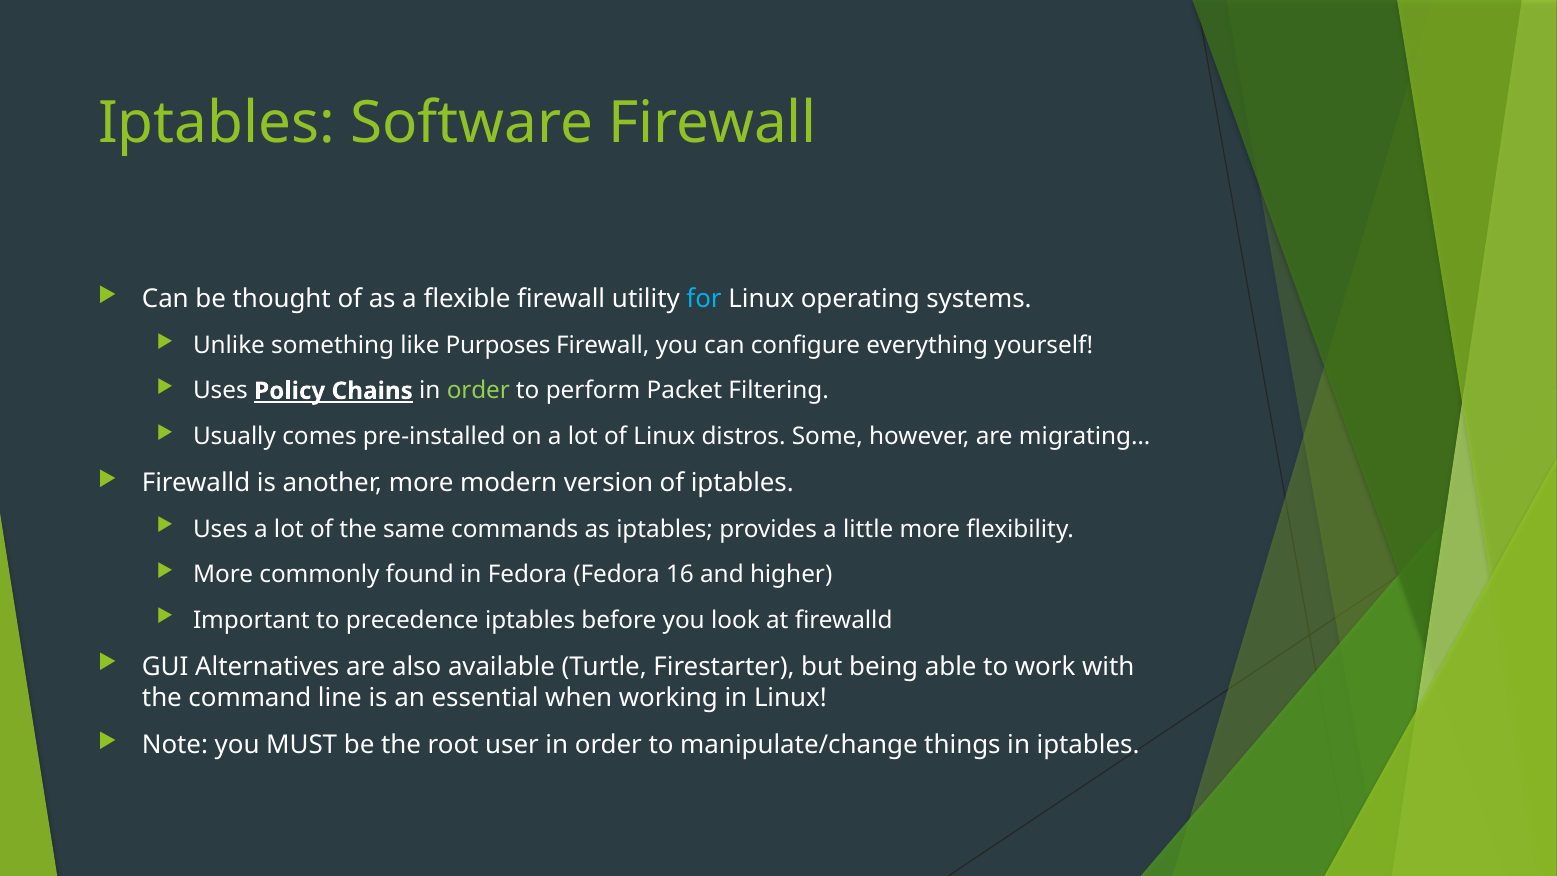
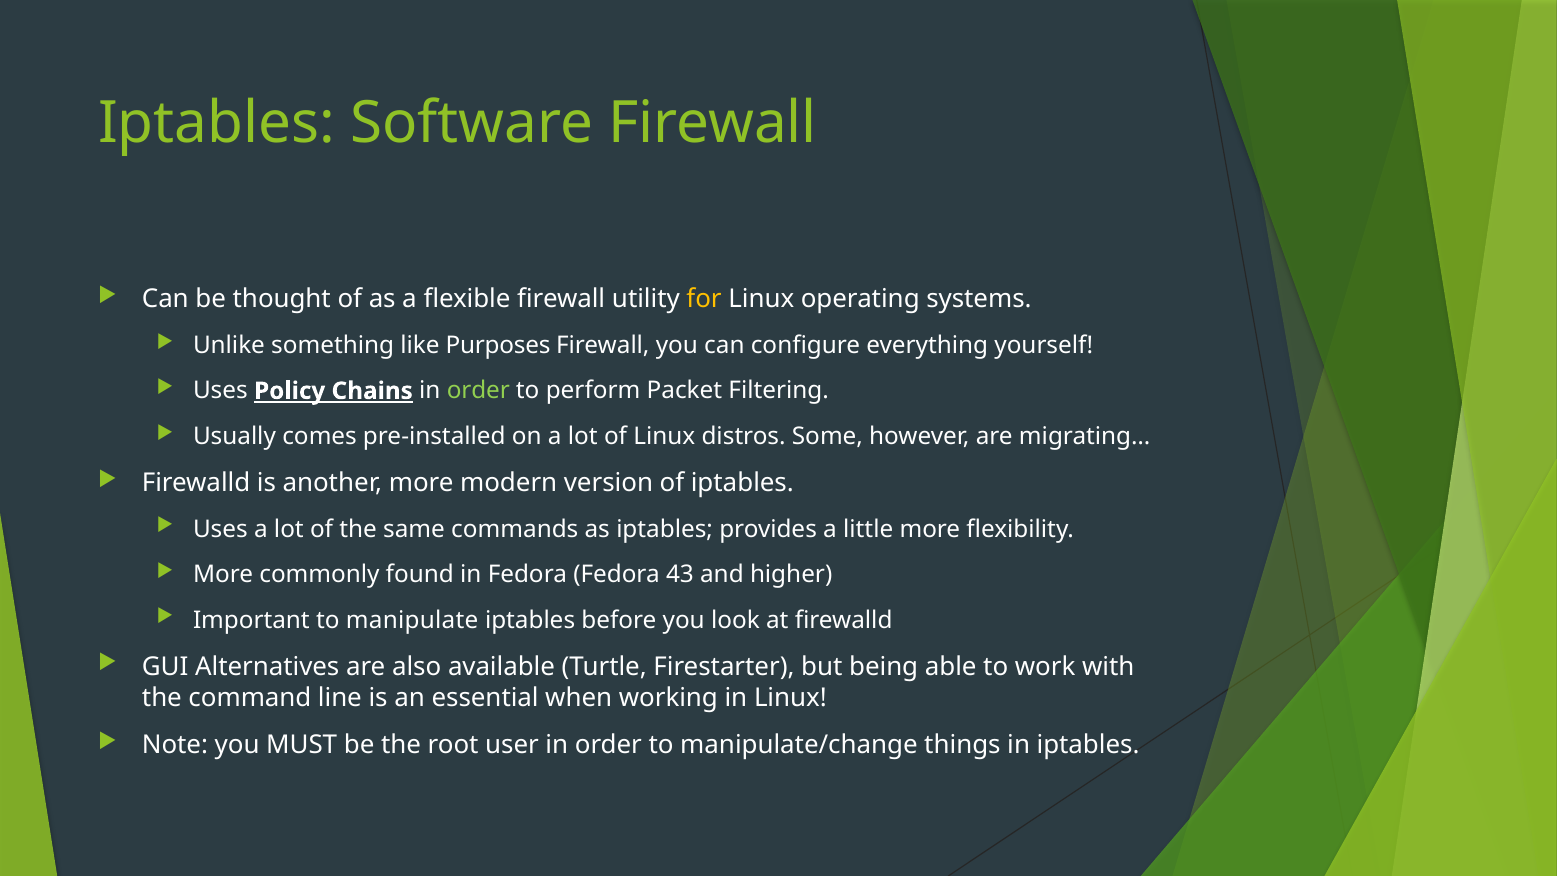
for colour: light blue -> yellow (704, 299)
16: 16 -> 43 (680, 574)
precedence: precedence -> manipulate (412, 620)
